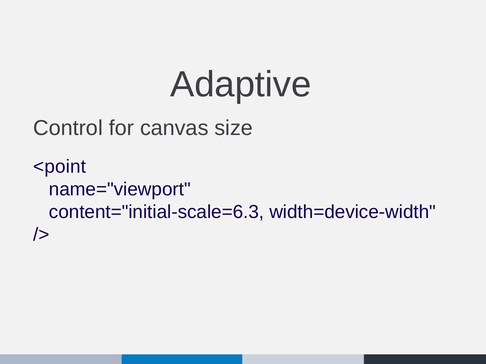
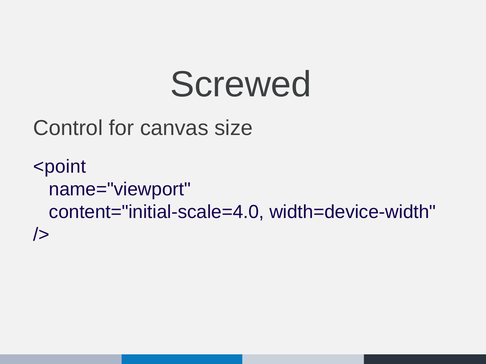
Adaptive: Adaptive -> Screwed (241, 85)
content="initial-scale=6.3: content="initial-scale=6.3 -> content="initial-scale=4.0 (157, 212)
